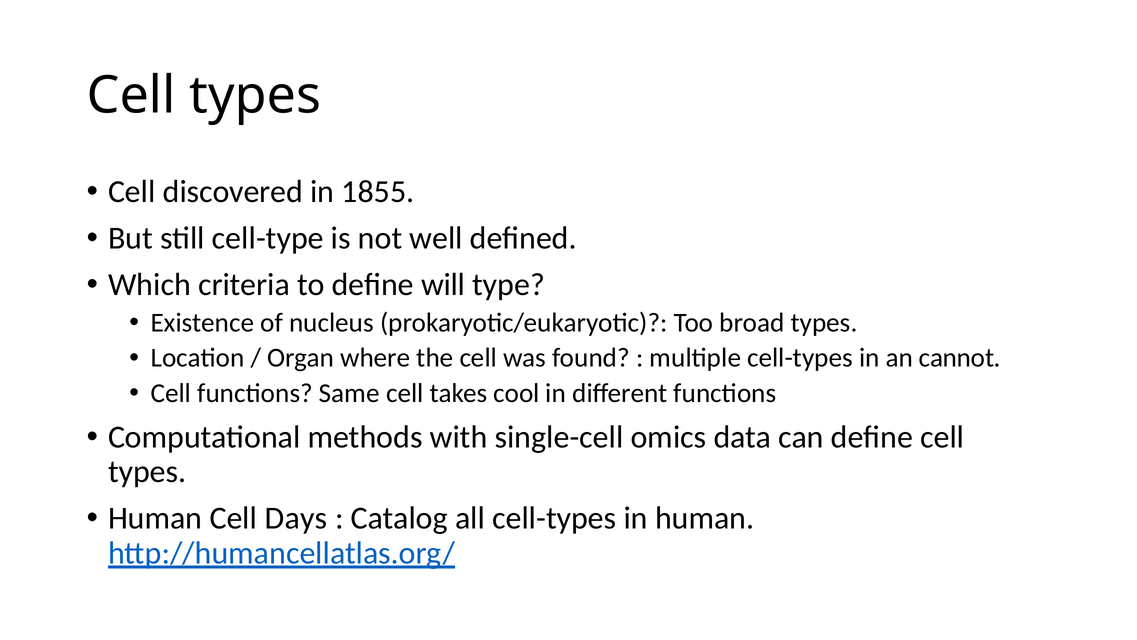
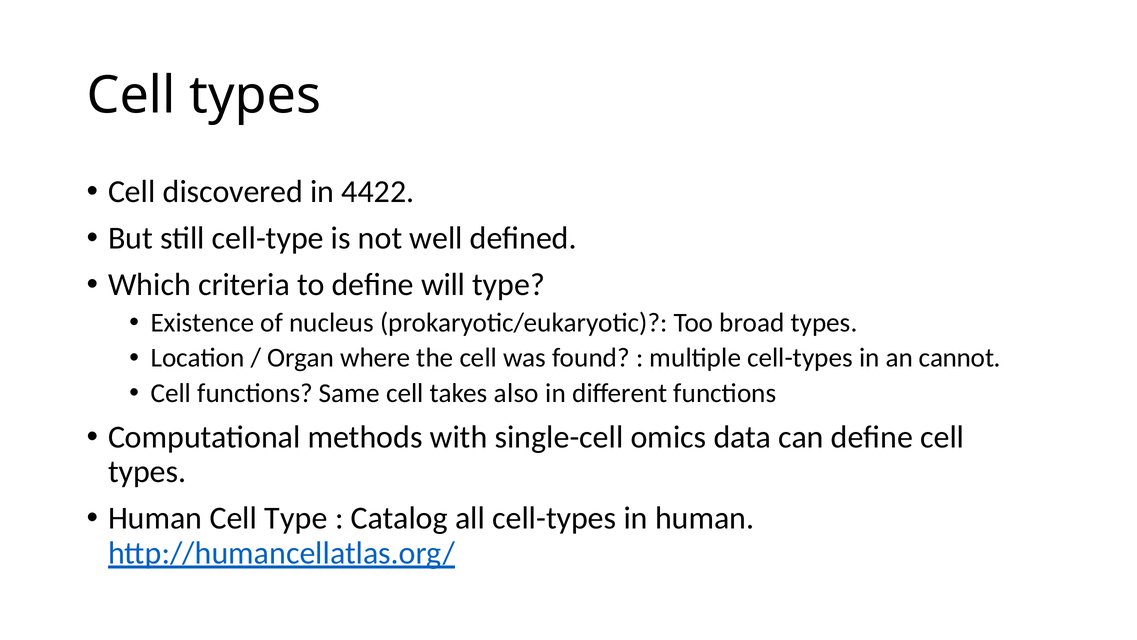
1855: 1855 -> 4422 (378, 192)
cool: cool -> also (516, 393)
Cell Days: Days -> Type (296, 518)
